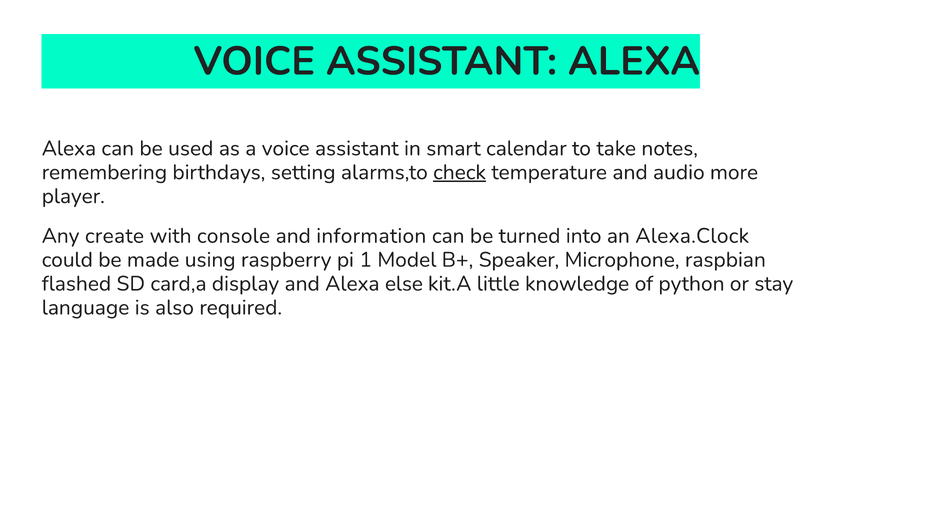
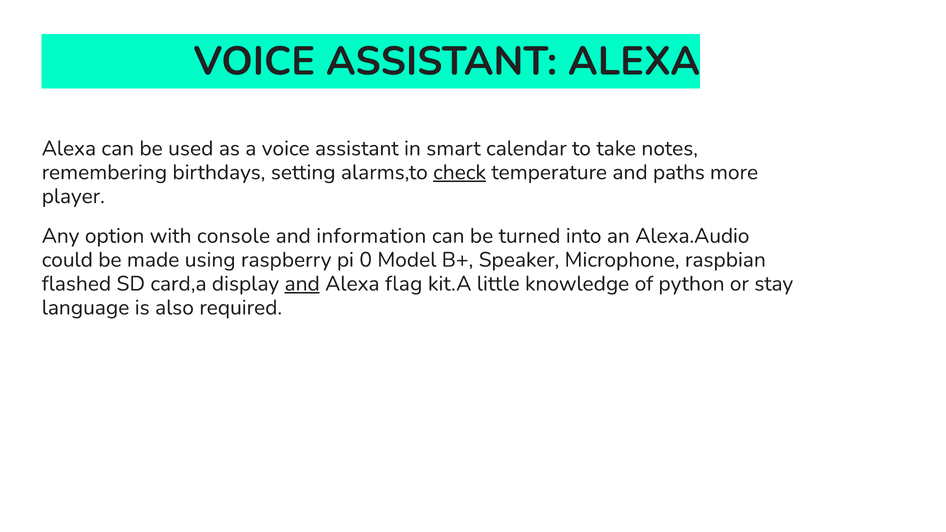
audio: audio -> paths (679, 172)
create: create -> option (115, 236)
Alexa.Clock: Alexa.Clock -> Alexa.Audio (692, 236)
1: 1 -> 0 (366, 260)
and underline: none -> present (302, 284)
else: else -> flag (404, 284)
